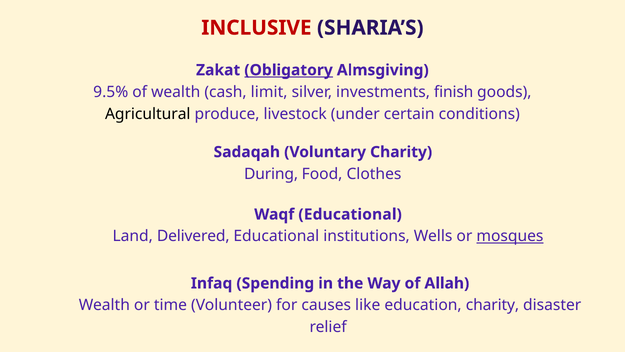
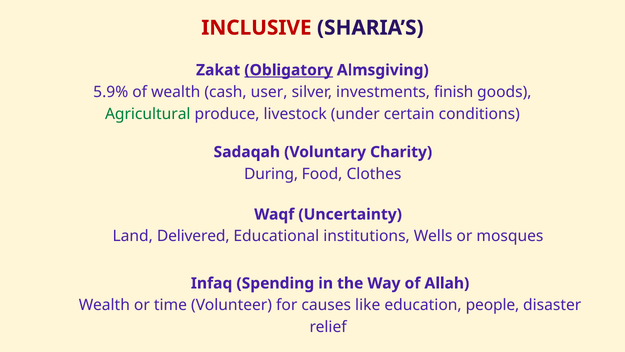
9.5%: 9.5% -> 5.9% (111, 92)
limit: limit -> user (269, 92)
Agricultural colour: black -> green (148, 114)
Waqf Educational: Educational -> Uncertainty (350, 214)
mosques underline: present -> none (510, 236)
education charity: charity -> people (492, 305)
